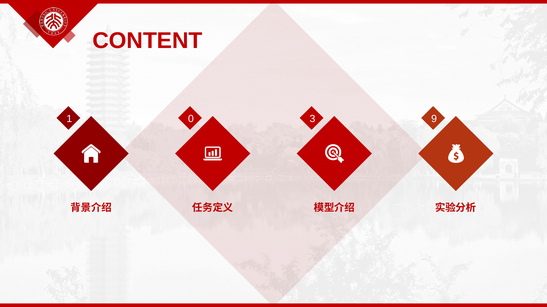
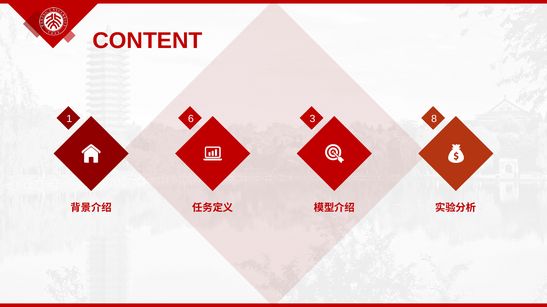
0: 0 -> 6 (191, 119)
9: 9 -> 8 (434, 119)
